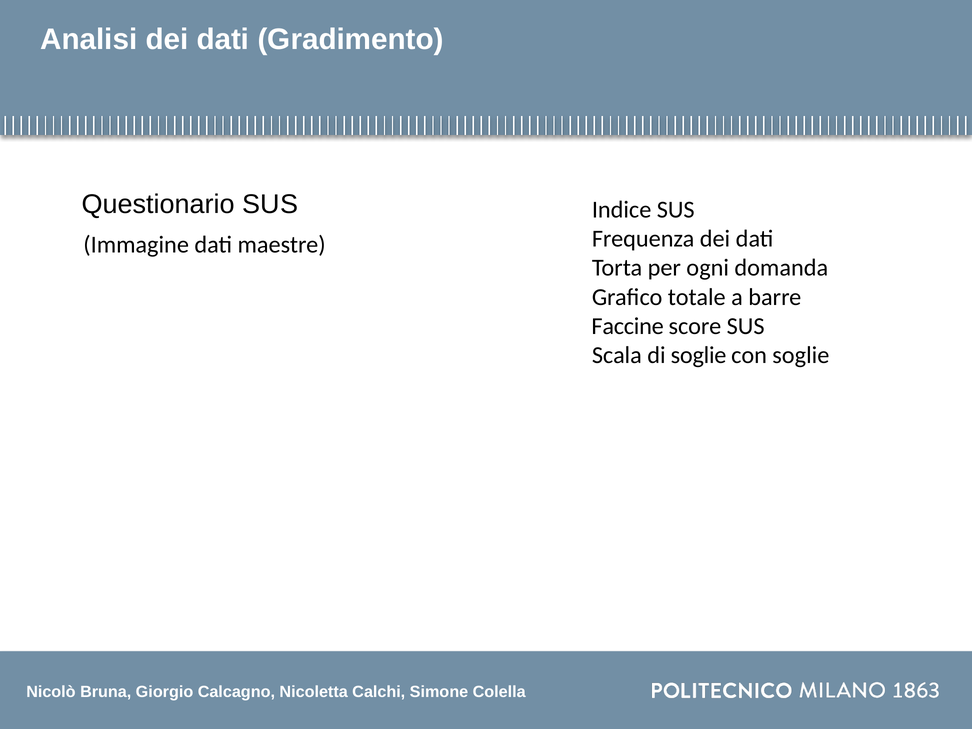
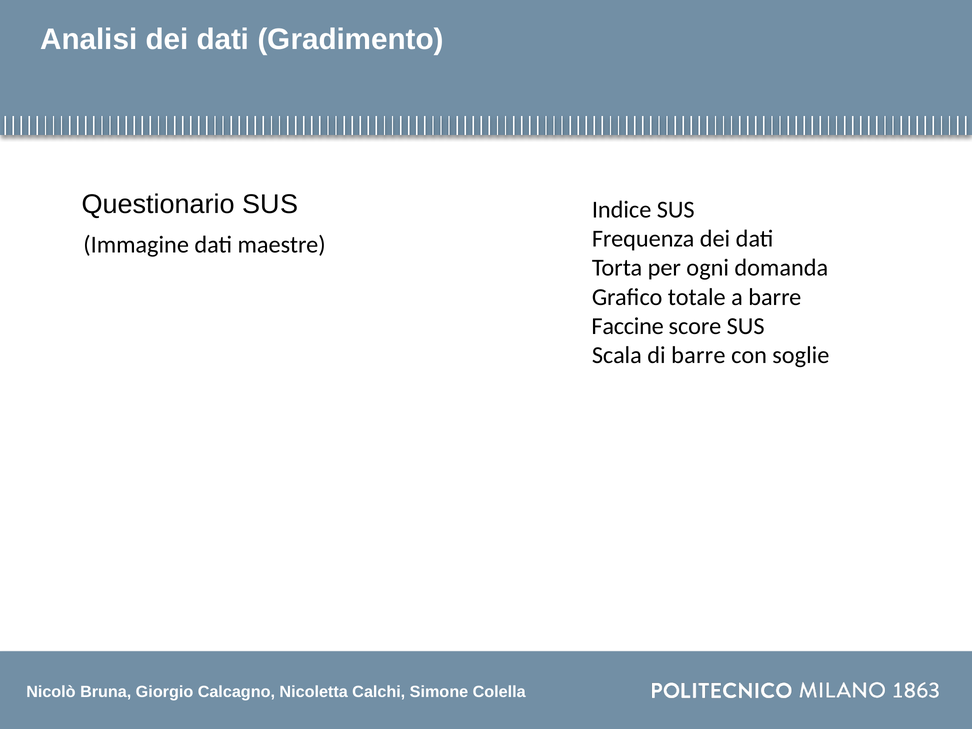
di soglie: soglie -> barre (698, 355)
